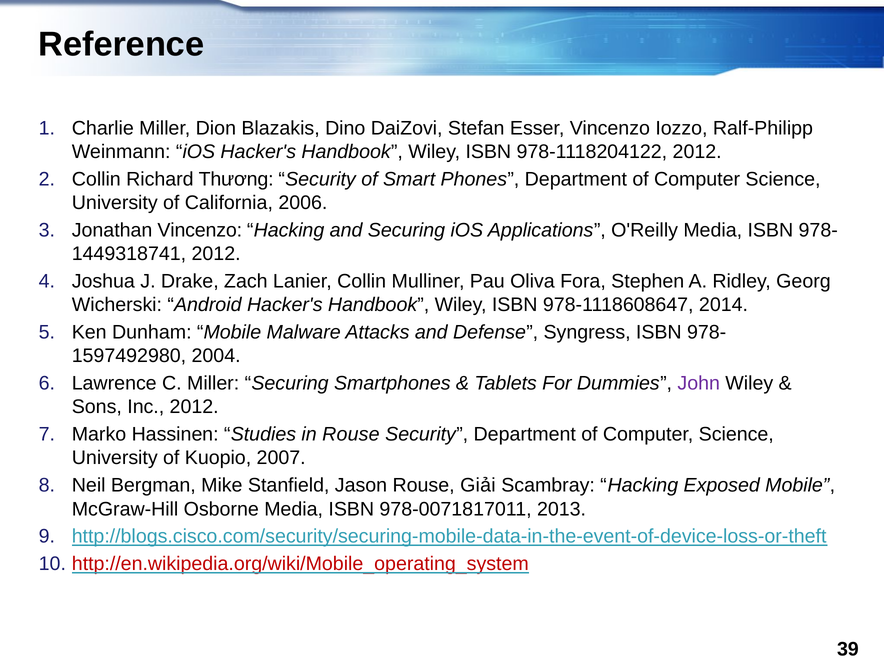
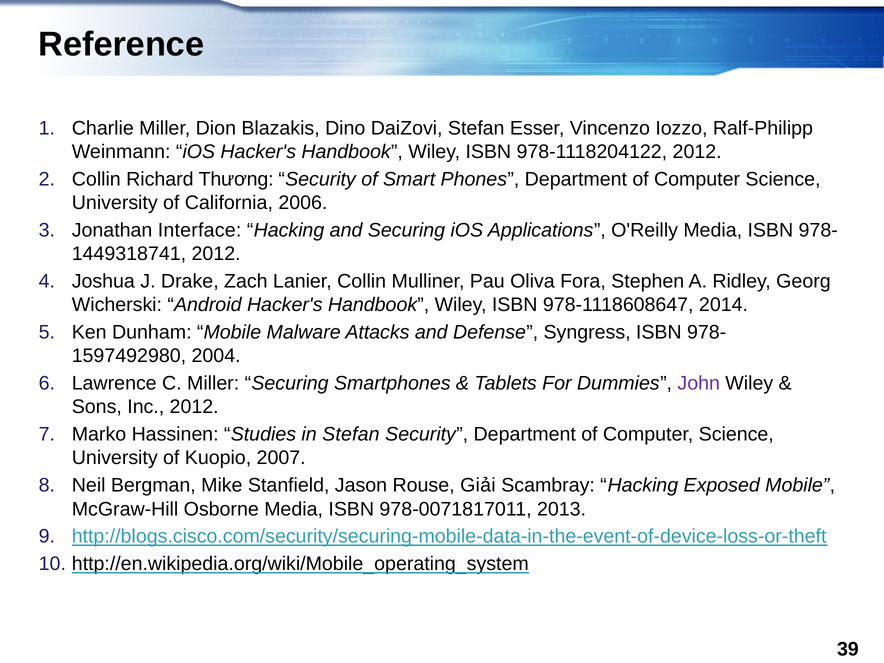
Jonathan Vincenzo: Vincenzo -> Interface (200, 230)
in Rouse: Rouse -> Stefan (351, 434)
http://en.wikipedia.org/wiki/Mobile_operating_system colour: red -> black (300, 564)
